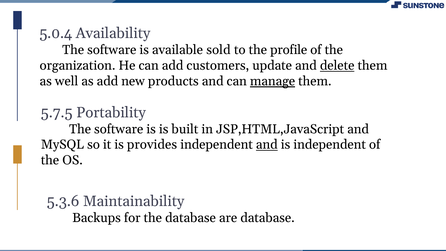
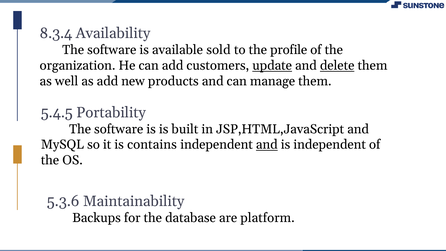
5.0.4: 5.0.4 -> 8.3.4 (56, 33)
update underline: none -> present (272, 66)
manage underline: present -> none (273, 81)
5.7.5: 5.7.5 -> 5.4.5 (57, 112)
provides: provides -> contains (152, 145)
are database: database -> platform (268, 218)
